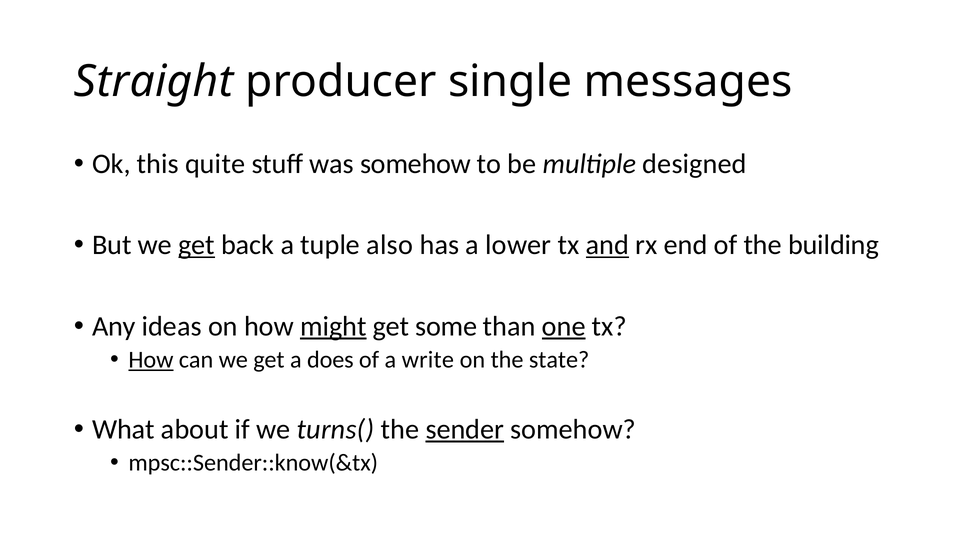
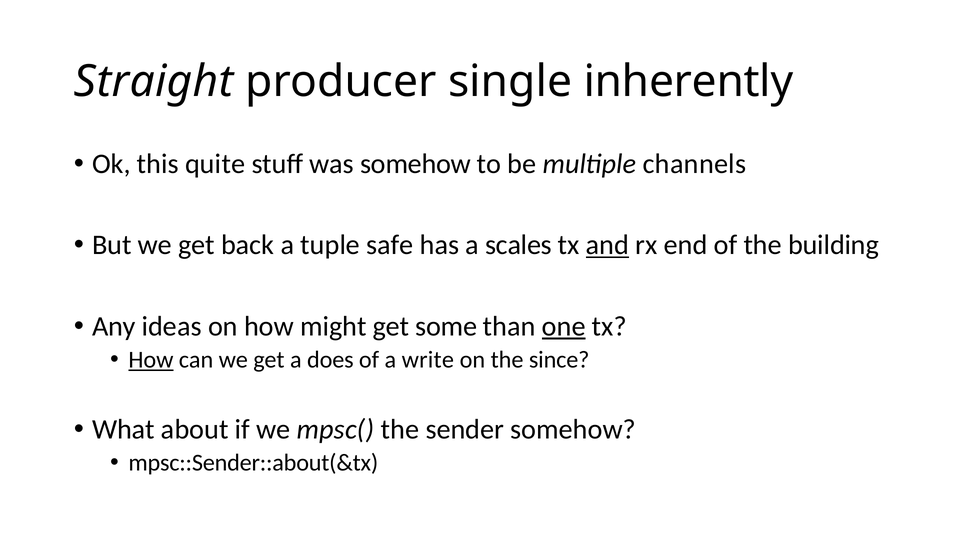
messages: messages -> inherently (688, 81)
designed: designed -> channels (695, 164)
get underline: present -> none (197, 245)
also: also -> safe (390, 245)
lower: lower -> scales (519, 245)
might underline: present -> none (333, 326)
state: state -> since (559, 360)
turns(: turns( -> mpsc( (335, 429)
sender underline: present -> none (465, 429)
mpsc::Sender::know(&tx: mpsc::Sender::know(&tx -> mpsc::Sender::about(&tx (253, 463)
